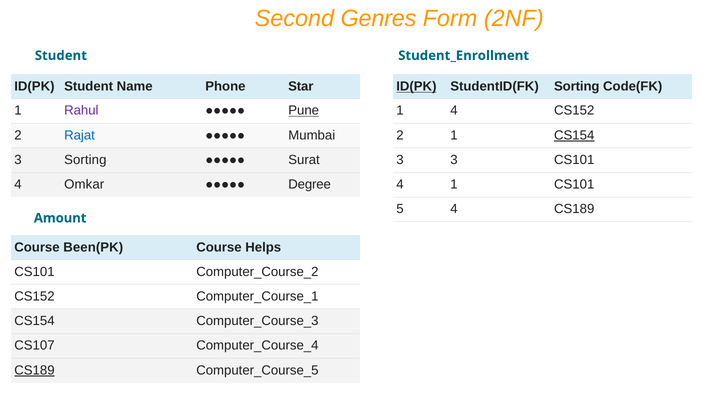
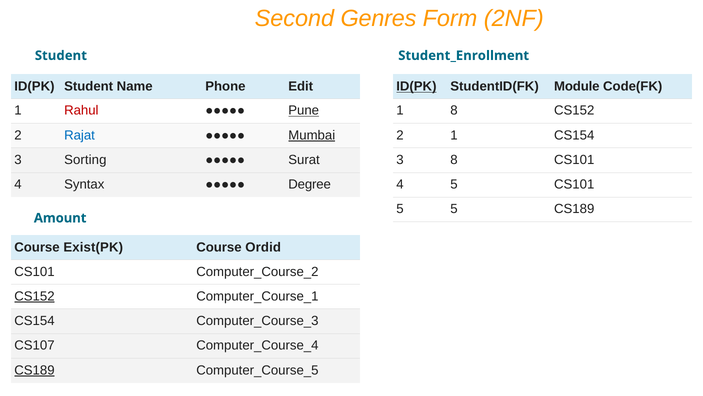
Star: Star -> Edit (301, 86)
StudentID(FK Sorting: Sorting -> Module (577, 86)
Rahul colour: purple -> red (81, 110)
1 4: 4 -> 8 (454, 110)
Mumbai underline: none -> present (312, 135)
CS154 underline: present -> none (574, 135)
3 3: 3 -> 8 (454, 160)
Omkar: Omkar -> Syntax (84, 184)
4 1: 1 -> 5 (454, 184)
5 4: 4 -> 5 (454, 209)
Been(PK: Been(PK -> Exist(PK (93, 247)
Helps: Helps -> Ordid (263, 247)
CS152 underline: none -> present (34, 296)
